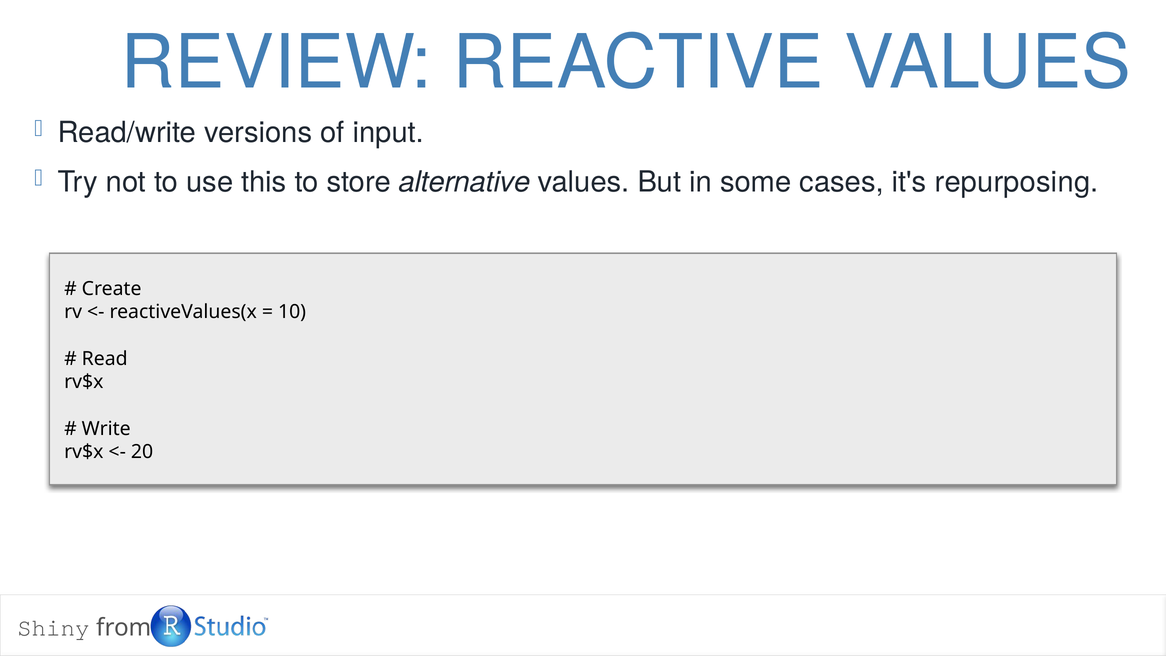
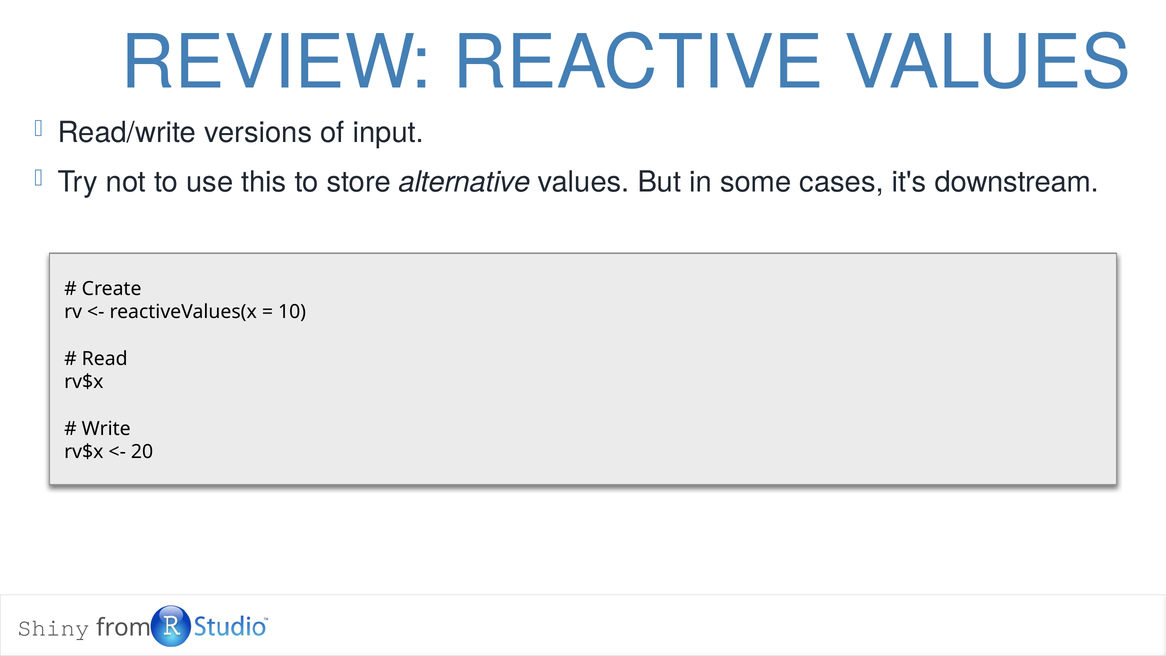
repurposing: repurposing -> downstream (1017, 182)
